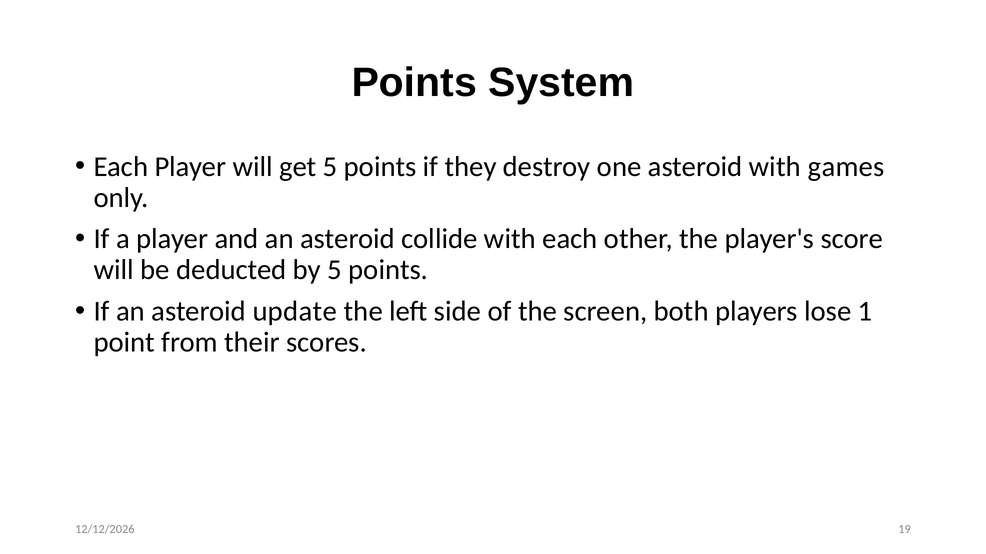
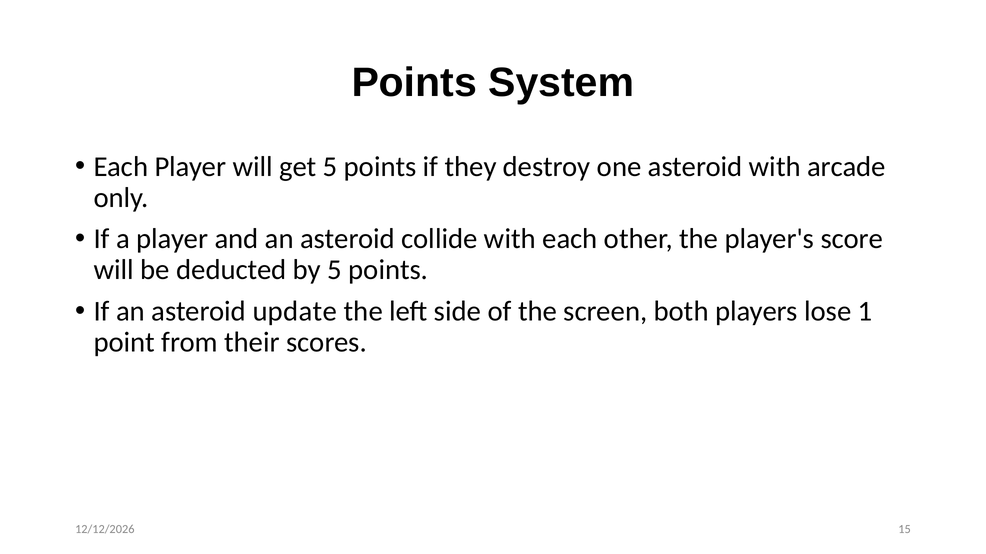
games: games -> arcade (846, 167)
19: 19 -> 15 (905, 530)
